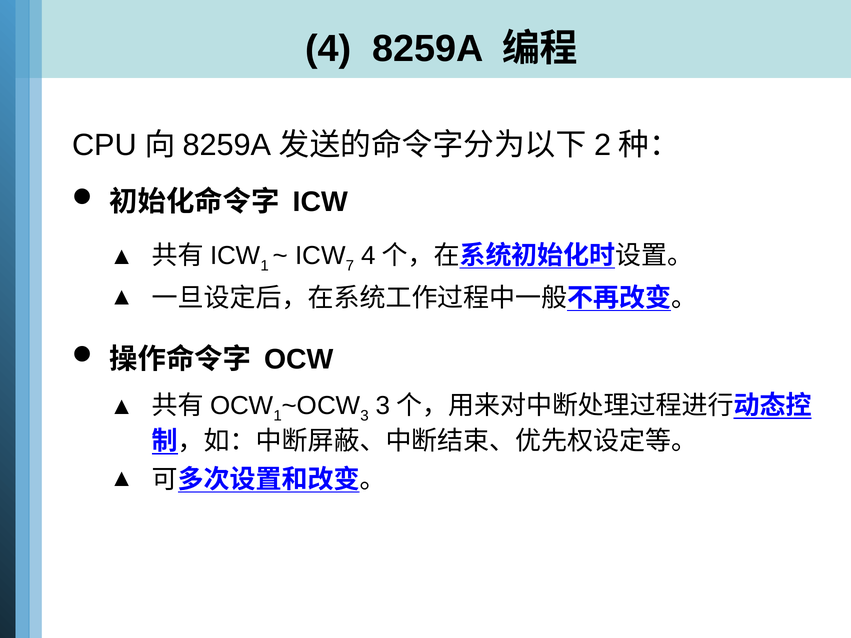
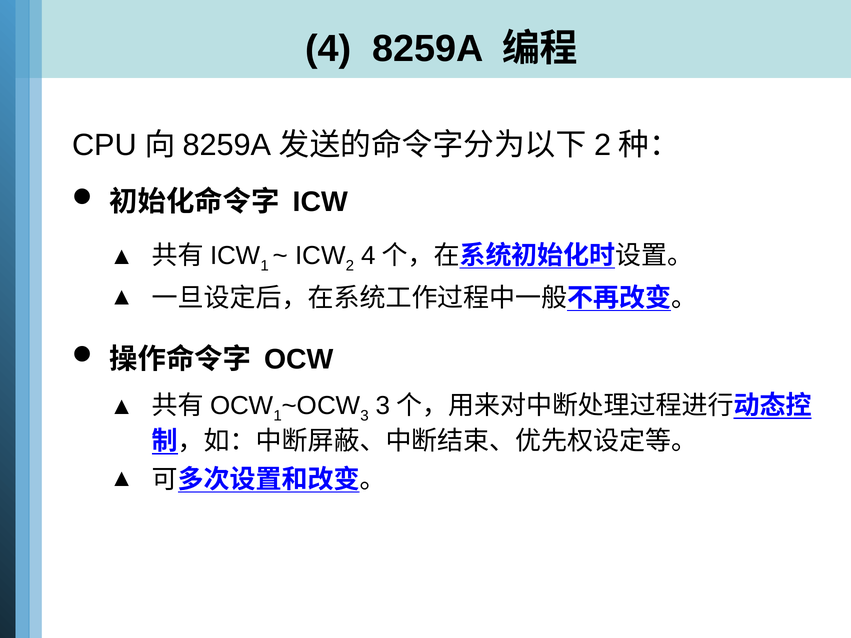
ICW 7: 7 -> 2 (350, 266)
